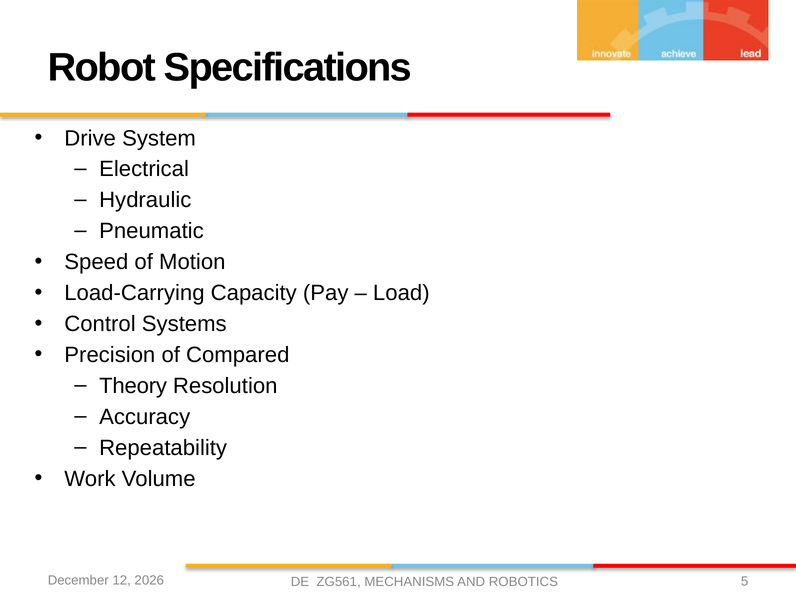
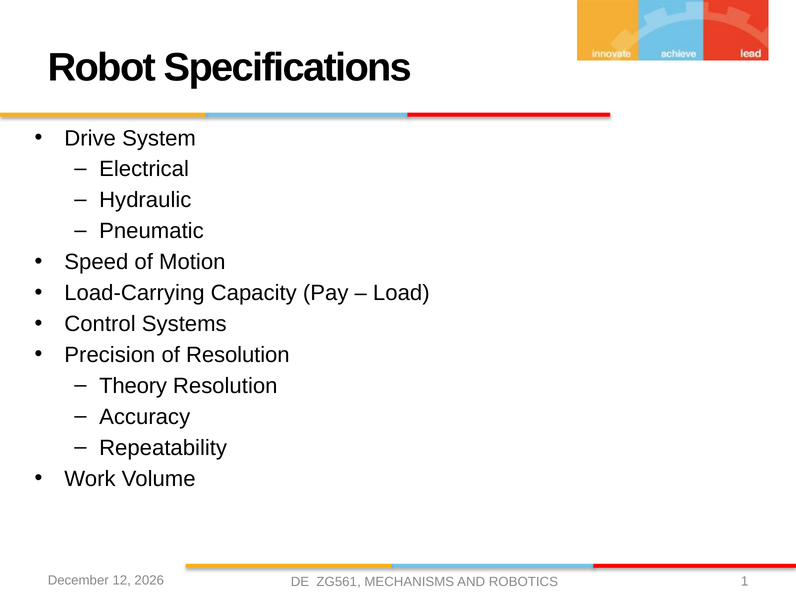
of Compared: Compared -> Resolution (238, 355)
5: 5 -> 1 (745, 581)
